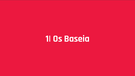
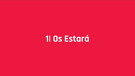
Baseia: Baseia -> Estará (77, 39)
